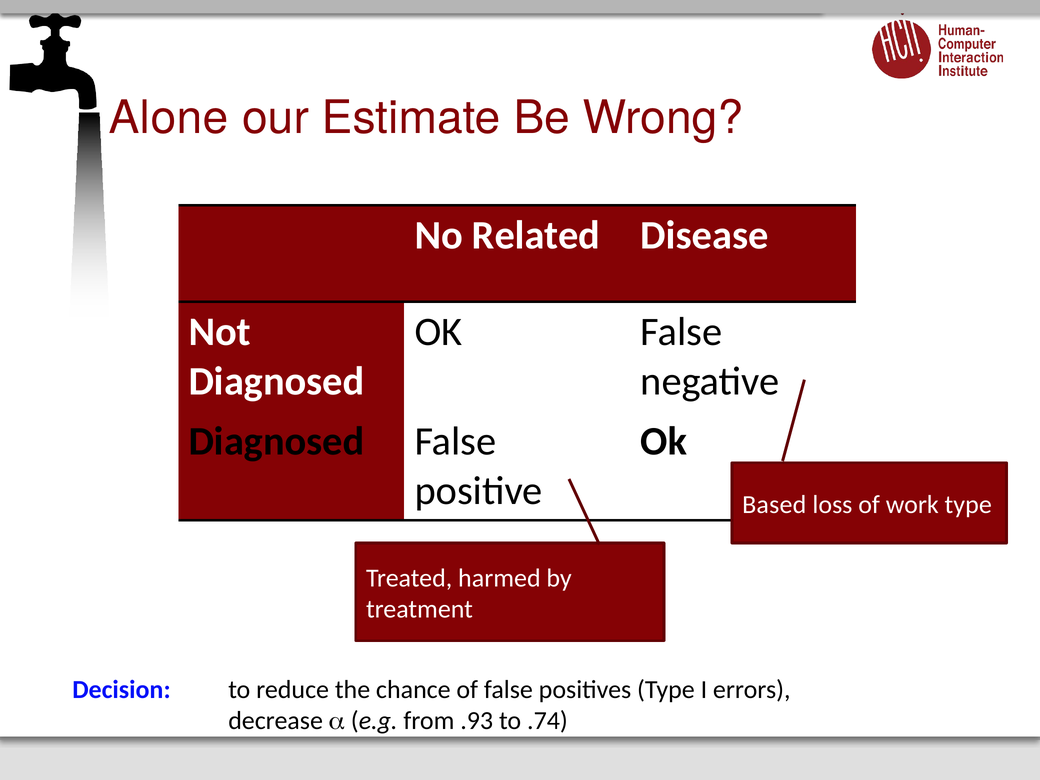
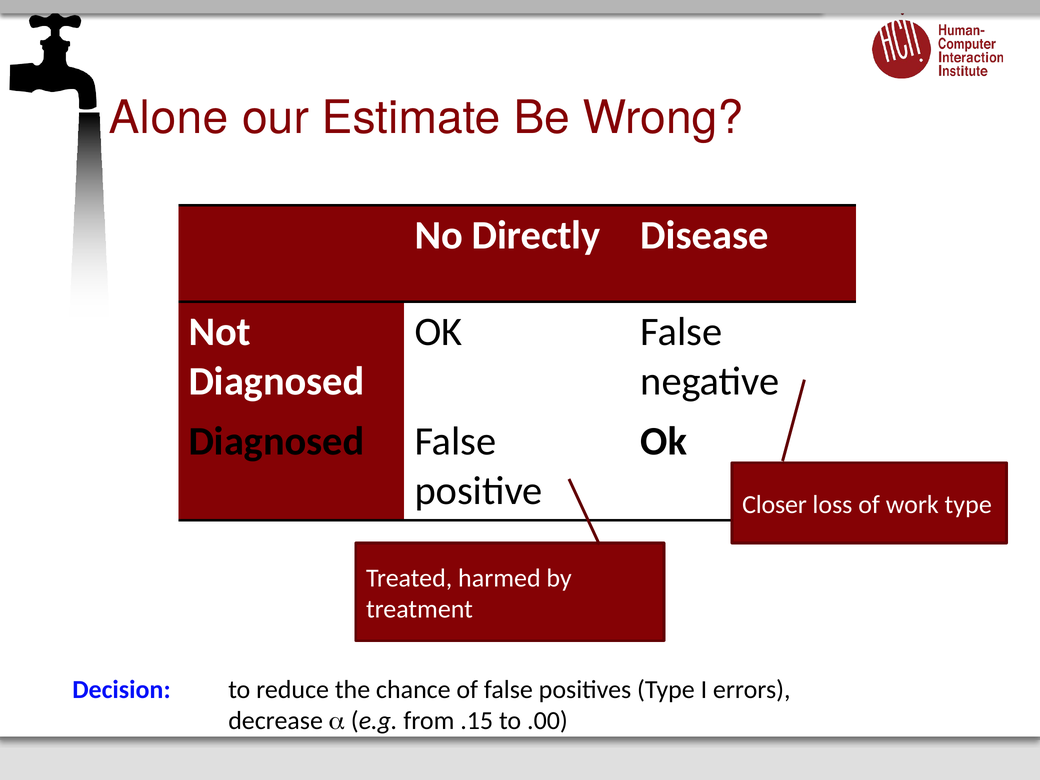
Related: Related -> Directly (536, 235)
Based: Based -> Closer (774, 505)
.93: .93 -> .15 (477, 721)
.74: .74 -> .00 (547, 721)
